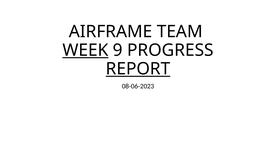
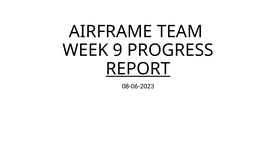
WEEK underline: present -> none (85, 50)
